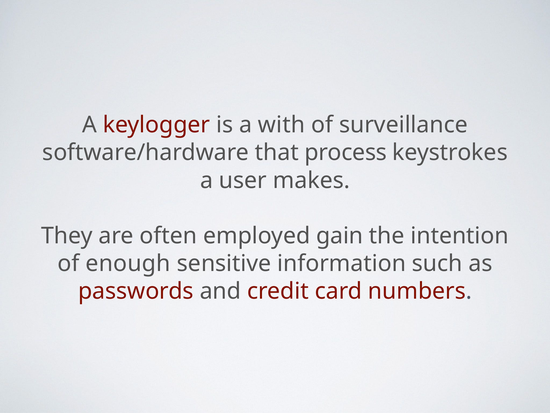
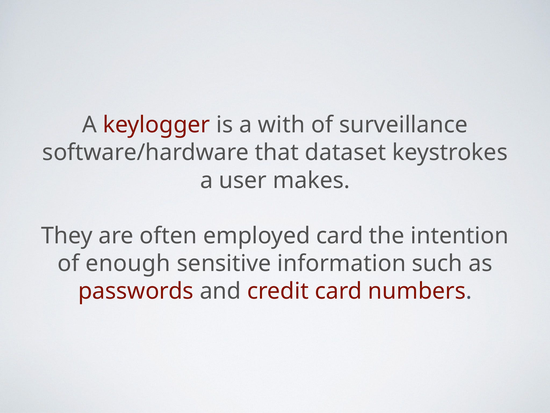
process: process -> dataset (345, 152)
employed gain: gain -> card (340, 236)
